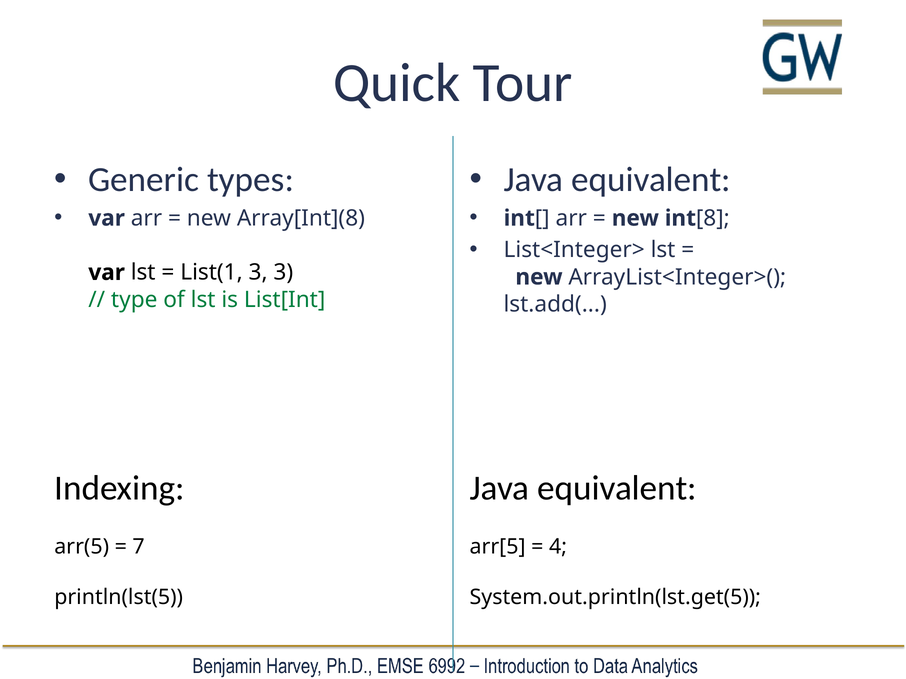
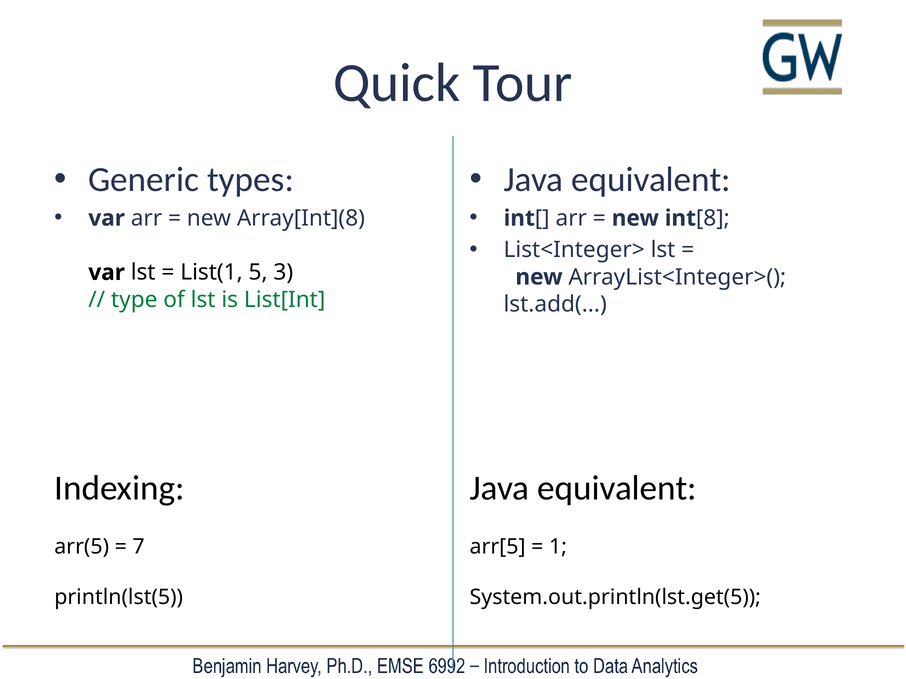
List(1 3: 3 -> 5 (258, 273)
4: 4 -> 1 (558, 547)
